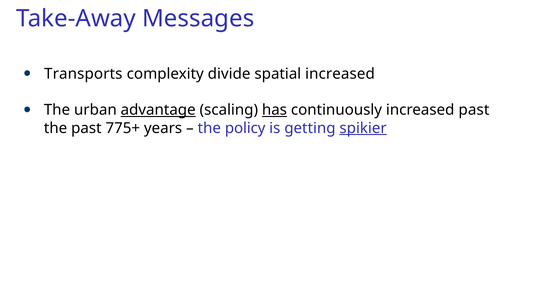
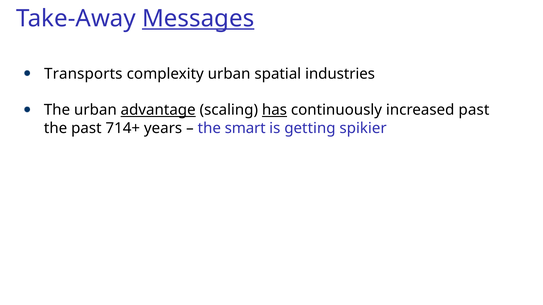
Messages underline: none -> present (198, 19)
complexity divide: divide -> urban (229, 74)
spatial increased: increased -> industries (340, 74)
775+: 775+ -> 714+ (123, 128)
policy: policy -> smart (245, 128)
spikier underline: present -> none (363, 128)
